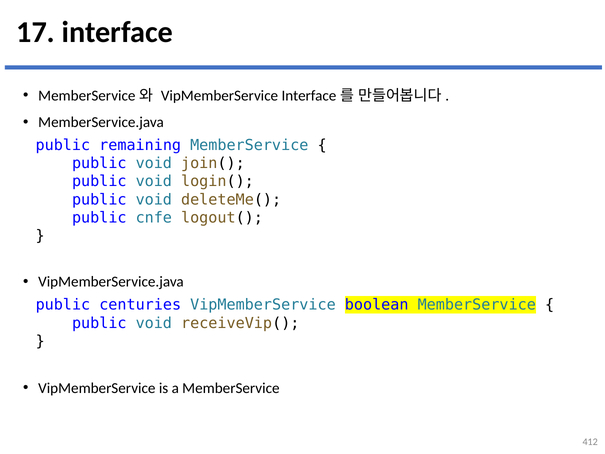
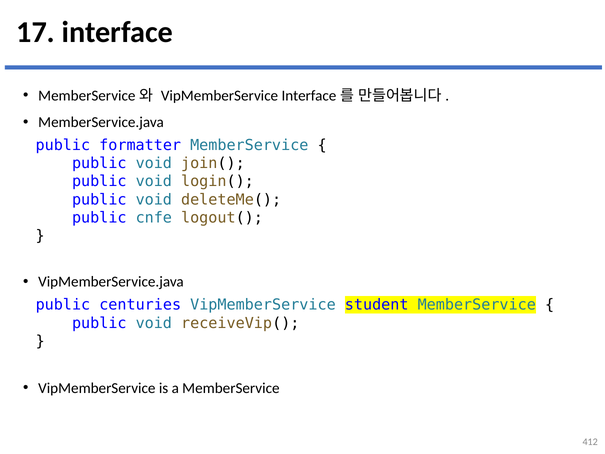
remaining: remaining -> formatter (140, 145)
boolean: boolean -> student (377, 305)
